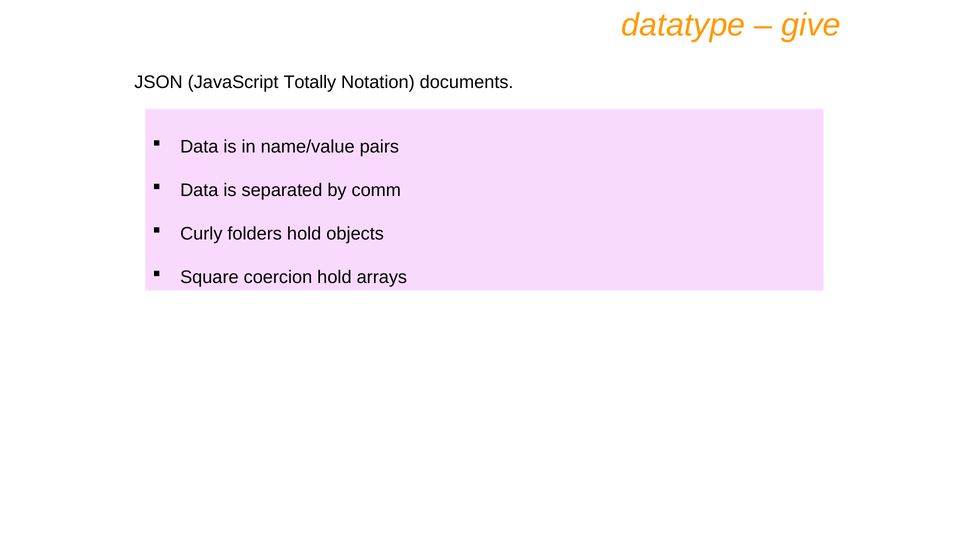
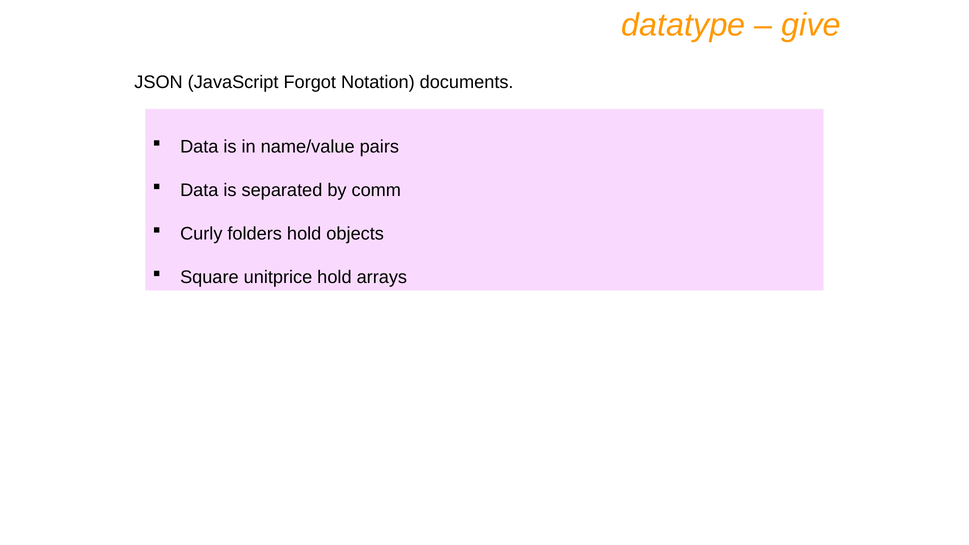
Totally: Totally -> Forgot (310, 82)
coercion: coercion -> unitprice (278, 277)
